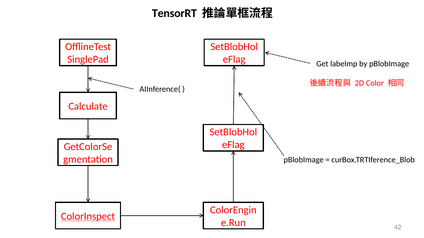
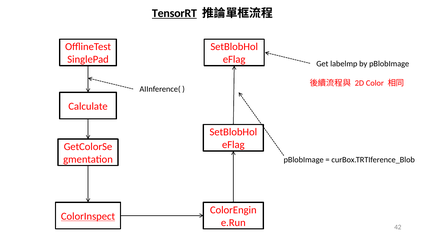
TensorRT underline: none -> present (174, 13)
